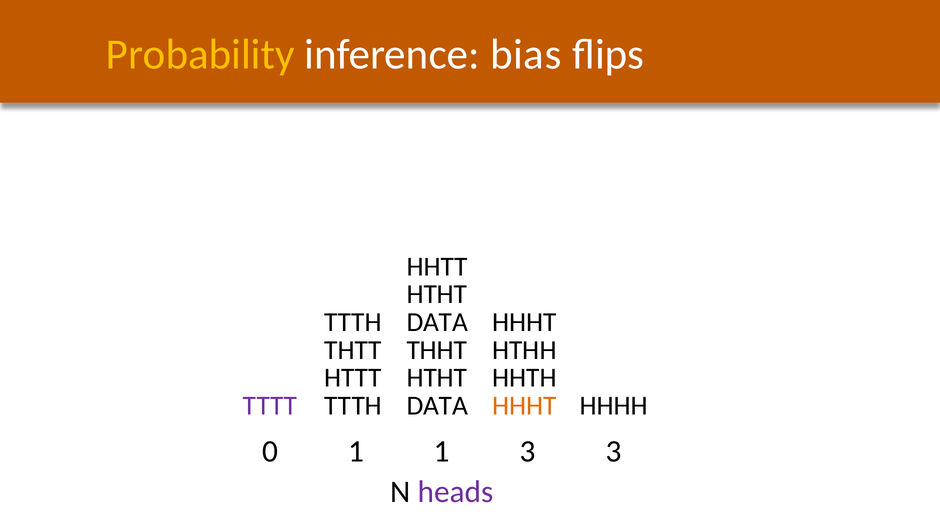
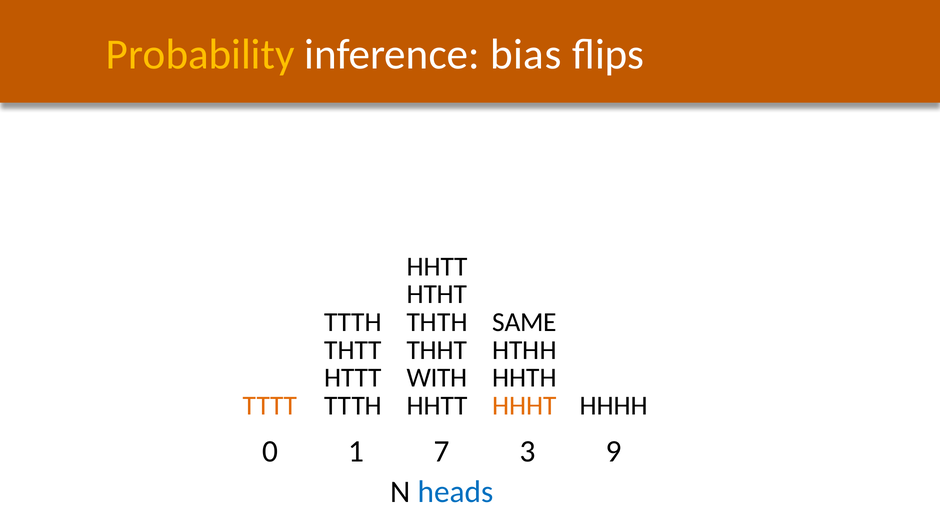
DATA: DATA -> THTH (437, 322)
HHHT: HHHT -> SAME (524, 322)
HTHT: HTHT -> WITH (437, 378)
TTTT colour: purple -> orange (270, 406)
DATA: DATA -> HHTT (437, 406)
1 1: 1 -> 7 (442, 451)
3 3: 3 -> 9 (614, 451)
heads colour: purple -> blue (455, 491)
